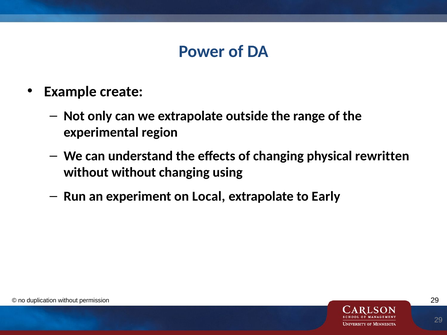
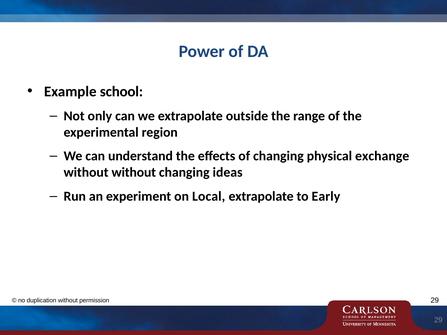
create: create -> school (121, 92)
rewritten: rewritten -> exchange (382, 156)
using: using -> ideas (228, 173)
